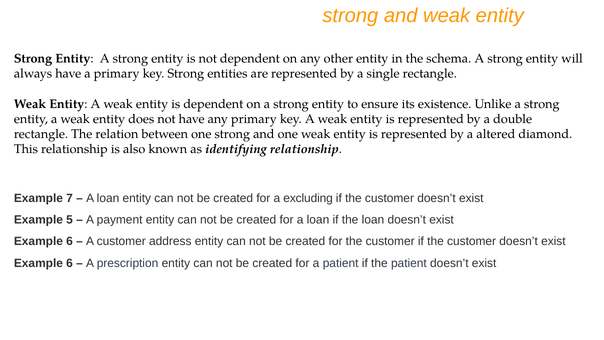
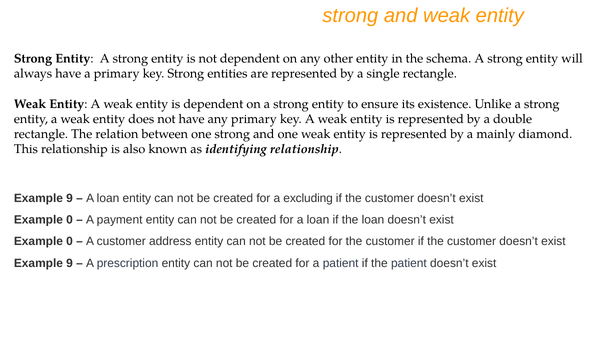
altered: altered -> mainly (496, 134)
7: 7 -> 9 (70, 198)
5: 5 -> 0 (70, 220)
6: 6 -> 0 (70, 241)
6: 6 -> 9 (70, 263)
